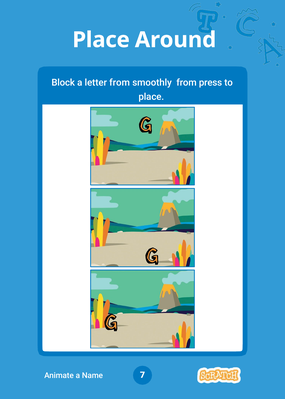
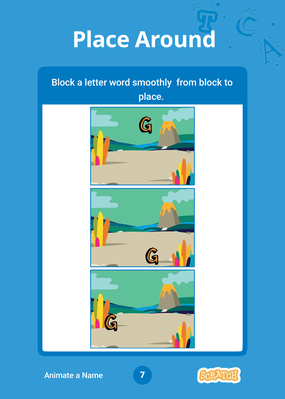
letter from: from -> word (120, 83)
from press: press -> block (210, 83)
